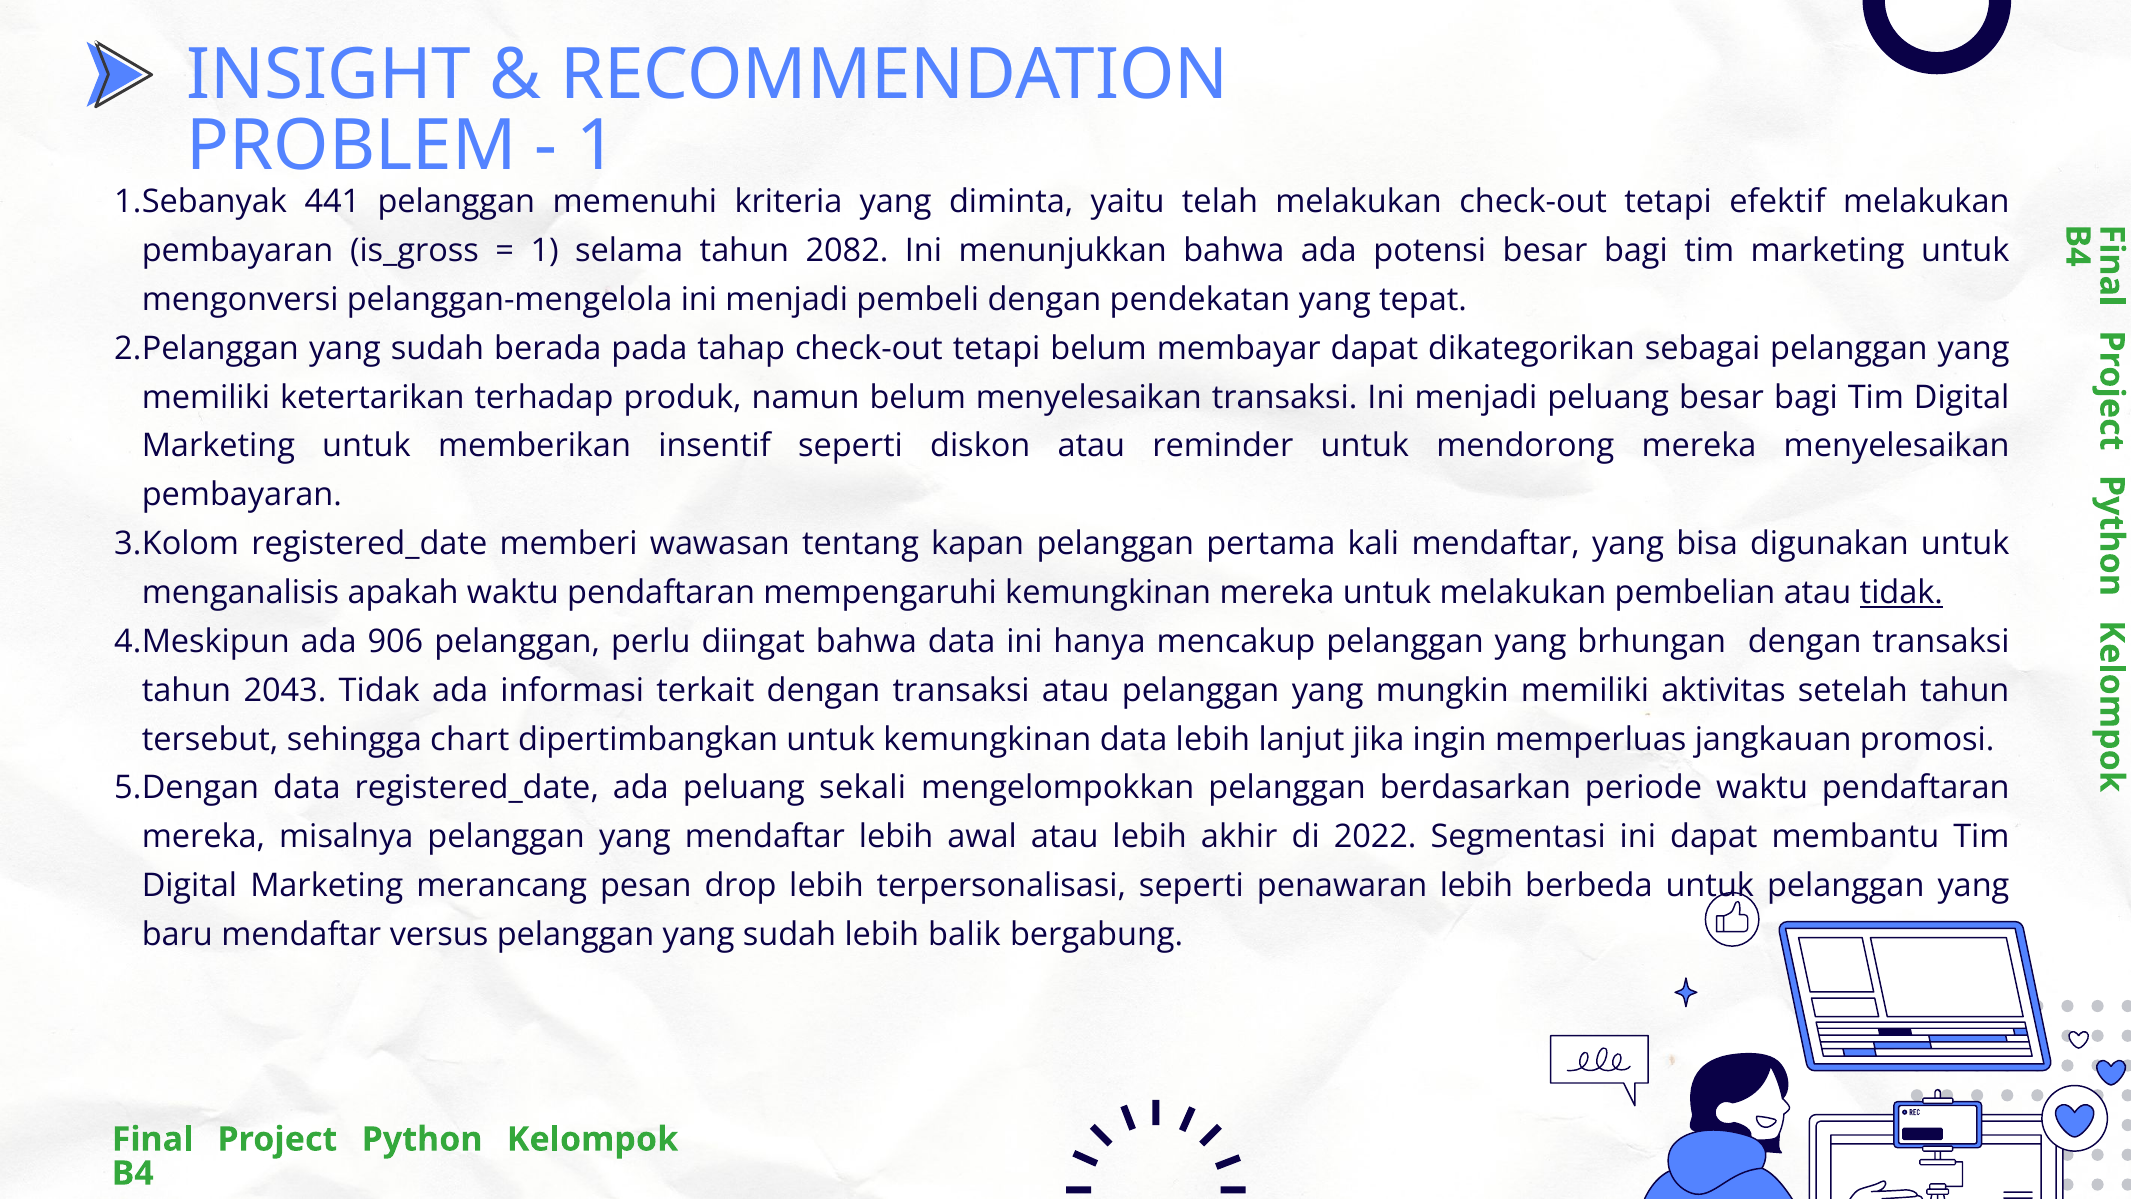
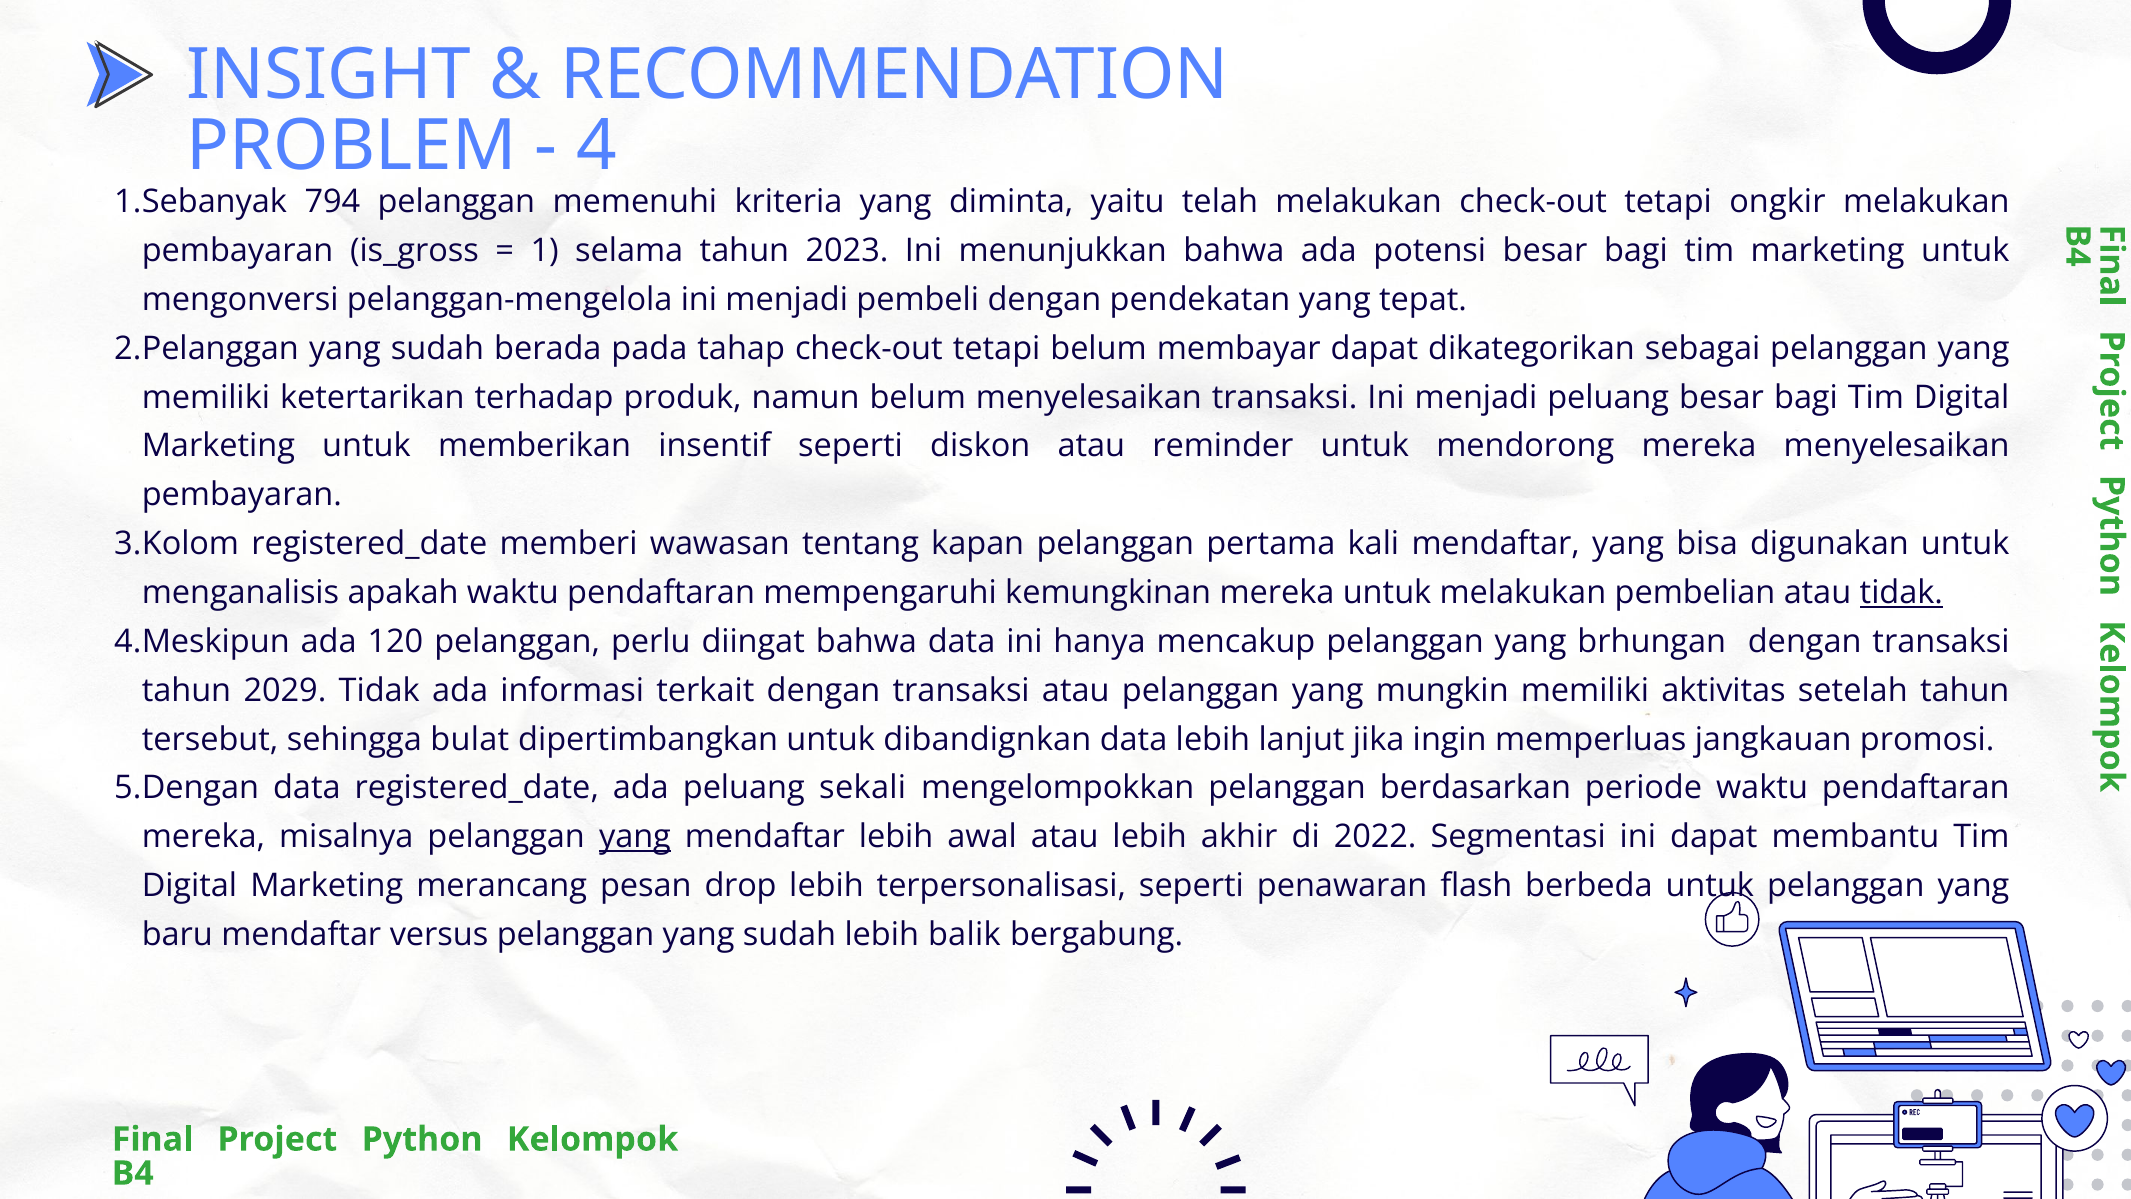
1: 1 -> 4 (596, 146)
441: 441 -> 794 (332, 202)
efektif: efektif -> ongkir (1777, 202)
2082: 2082 -> 2023 (847, 251)
906: 906 -> 120 (395, 641)
2043: 2043 -> 2029 (285, 690)
chart: chart -> bulat (470, 739)
untuk kemungkinan: kemungkinan -> dibandignkan (987, 739)
yang underline: none -> present (635, 837)
penawaran lebih: lebih -> flash (1476, 886)
